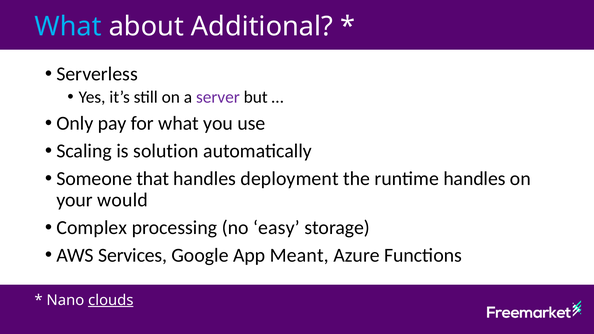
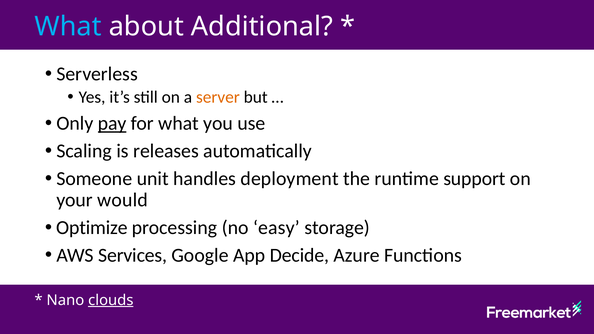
server colour: purple -> orange (218, 97)
pay underline: none -> present (112, 124)
solution: solution -> releases (166, 151)
that: that -> unit (153, 179)
runtime handles: handles -> support (474, 179)
Complex: Complex -> Optimize (92, 228)
Meant: Meant -> Decide (299, 255)
